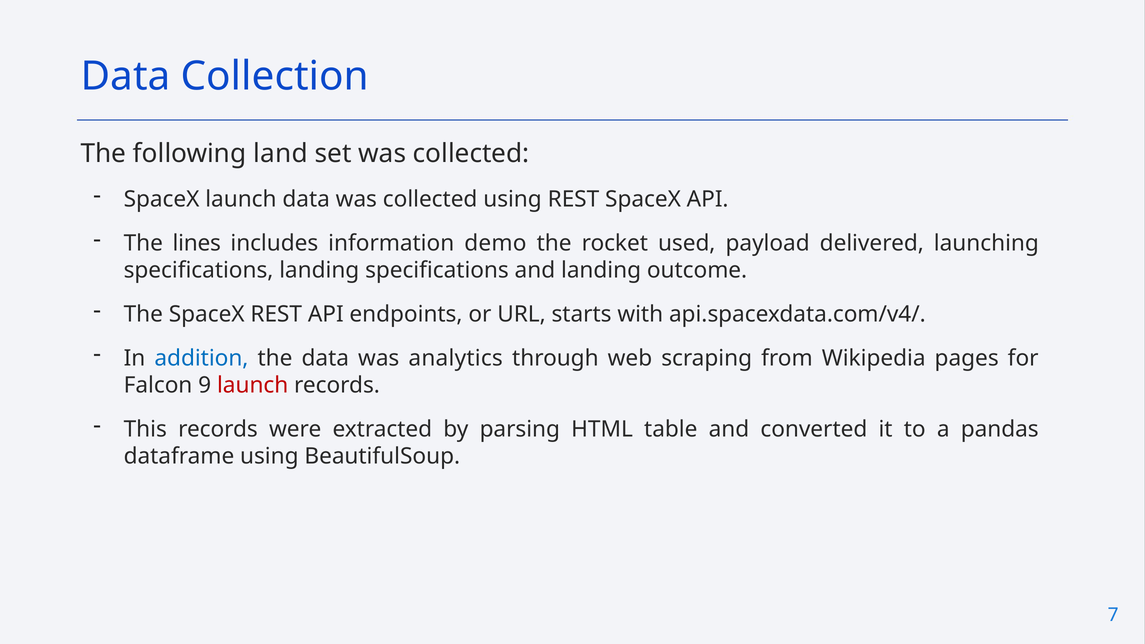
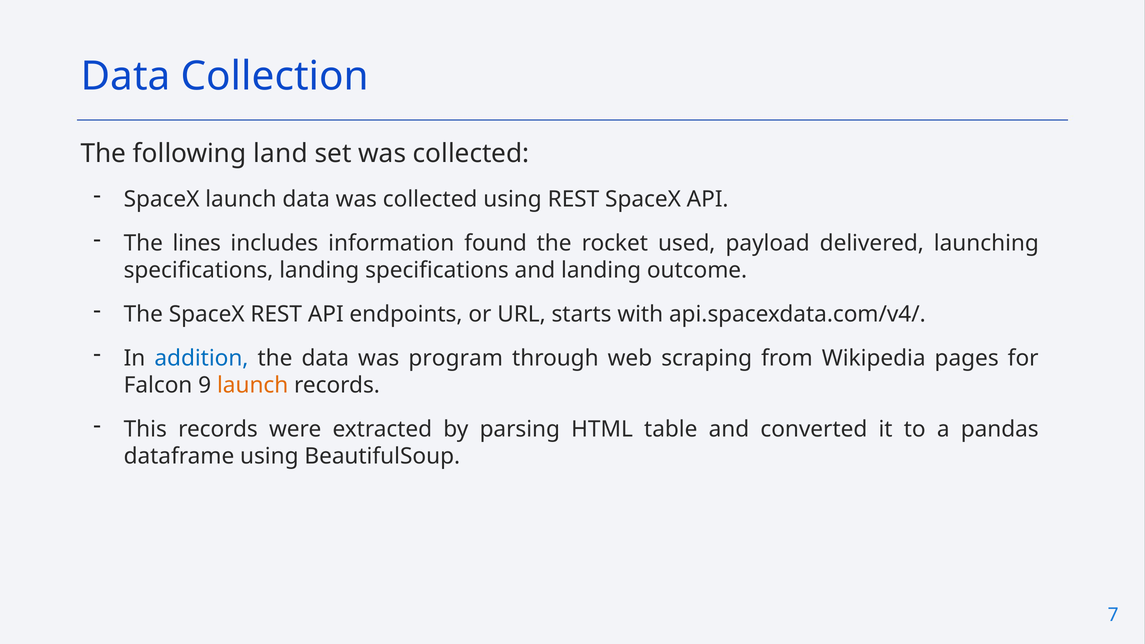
demo: demo -> found (496, 243)
analytics: analytics -> program (456, 358)
launch colour: red -> orange (253, 385)
